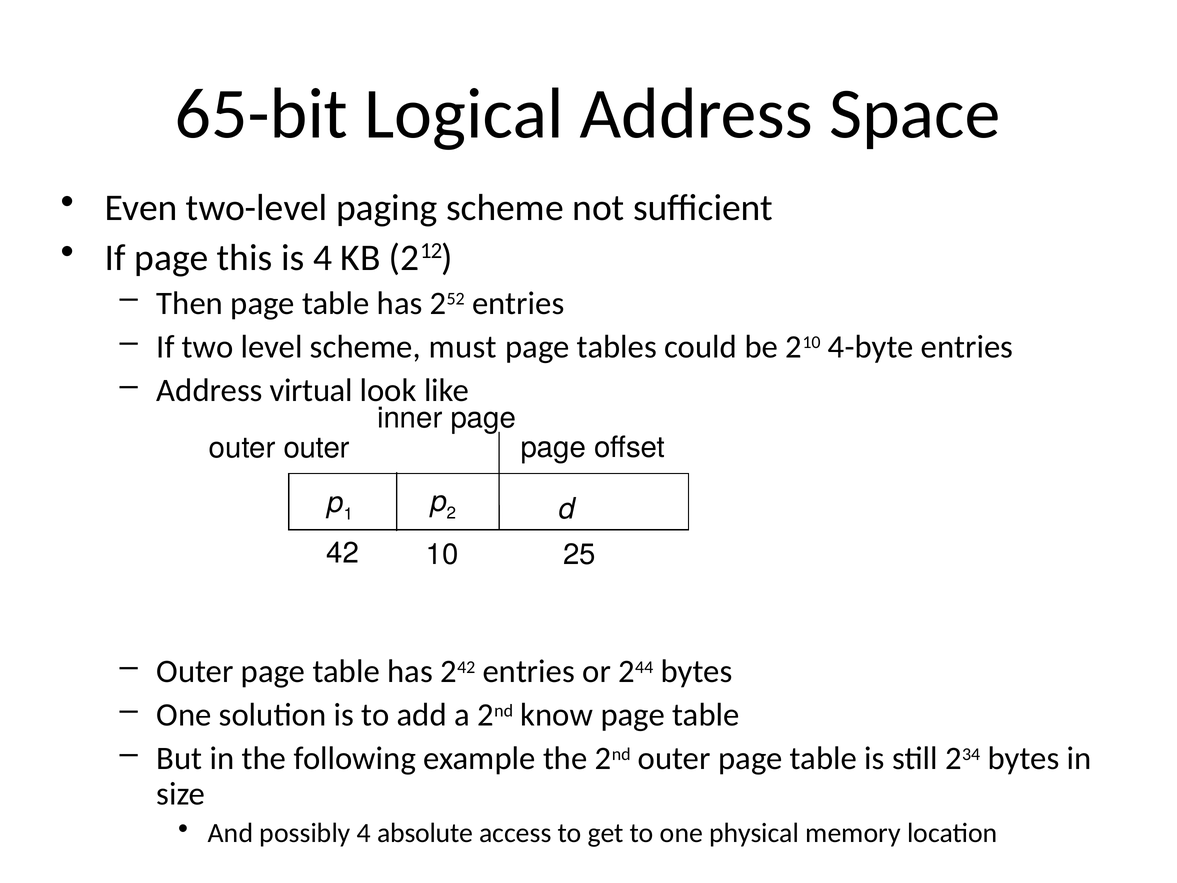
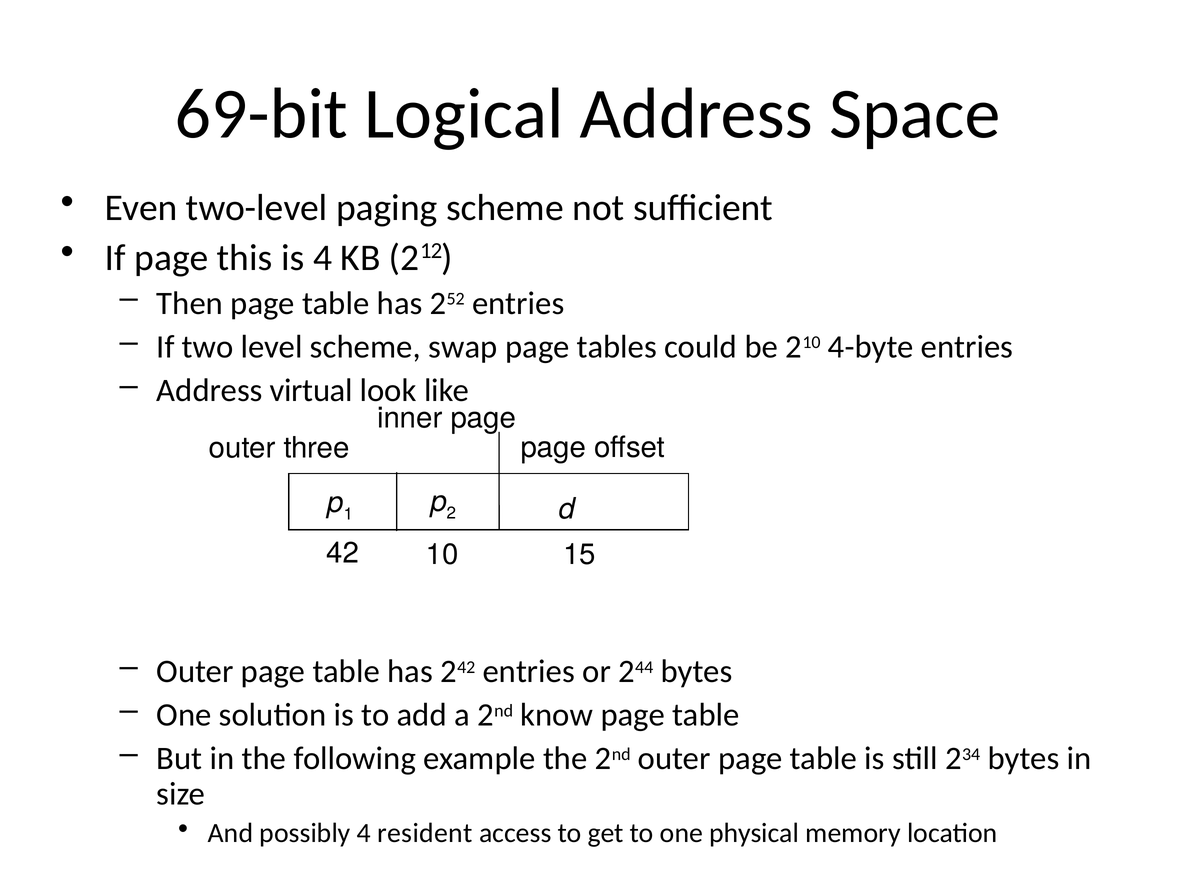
65-bit: 65-bit -> 69-bit (261, 114)
must: must -> swap (463, 347)
outer outer: outer -> three (316, 448)
25: 25 -> 15 (579, 554)
absolute: absolute -> resident (425, 833)
